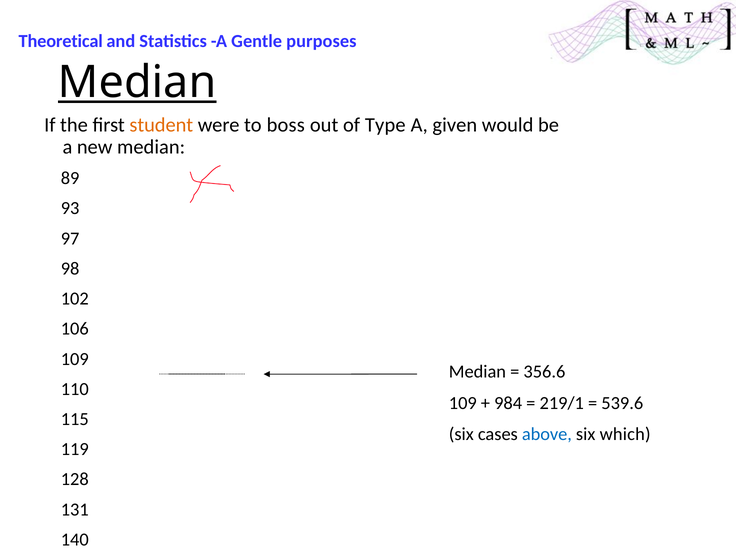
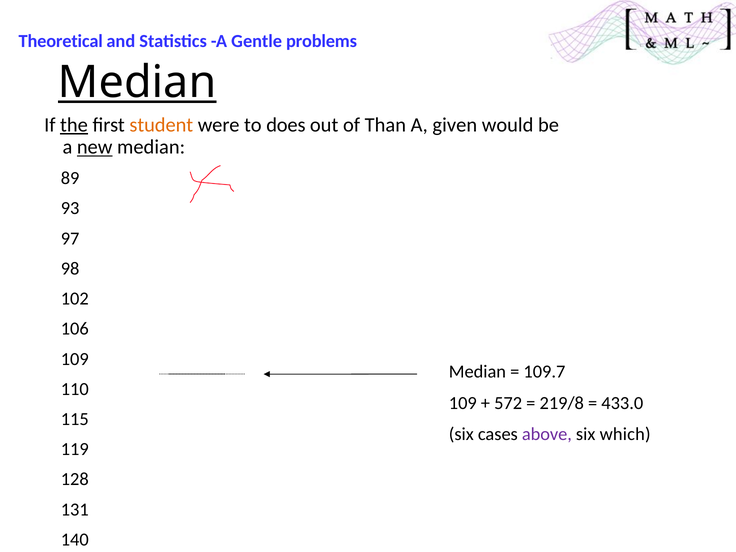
purposes: purposes -> problems (322, 41)
the underline: none -> present (74, 125)
boss: boss -> does (286, 125)
Type: Type -> Than (385, 125)
new underline: none -> present (95, 147)
356.6: 356.6 -> 109.7 (544, 372)
984: 984 -> 572 (508, 403)
219/1: 219/1 -> 219/8 (562, 403)
539.6: 539.6 -> 433.0 (622, 403)
above colour: blue -> purple (547, 434)
